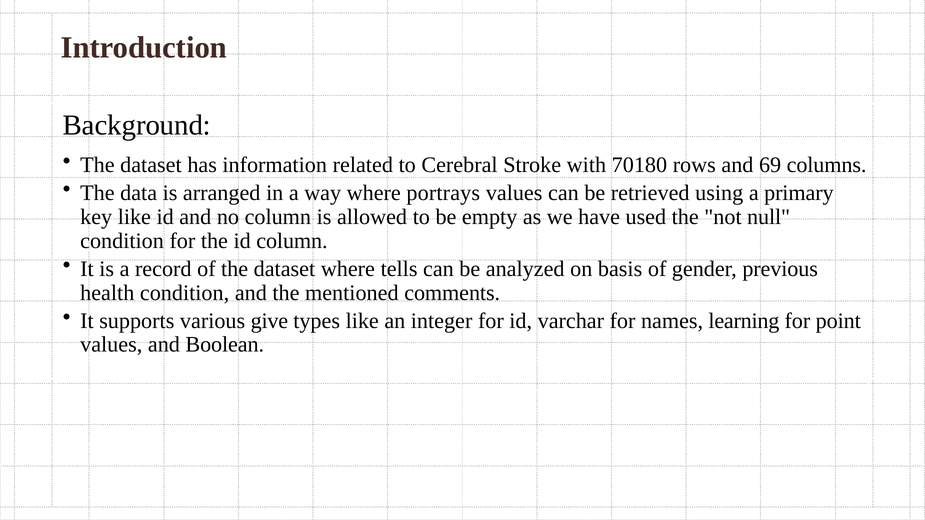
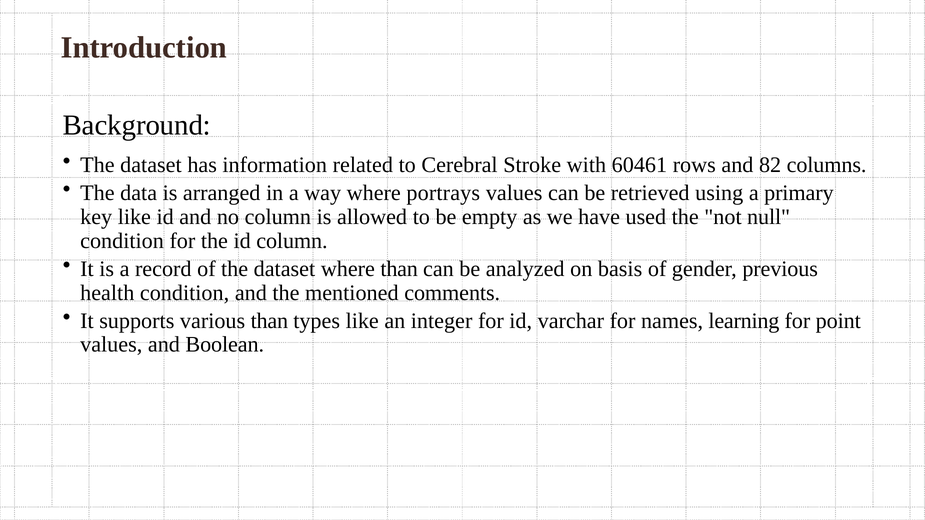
70180: 70180 -> 60461 (639, 165)
69: 69 -> 82 (770, 165)
where tells: tells -> than (399, 269)
various give: give -> than (269, 321)
